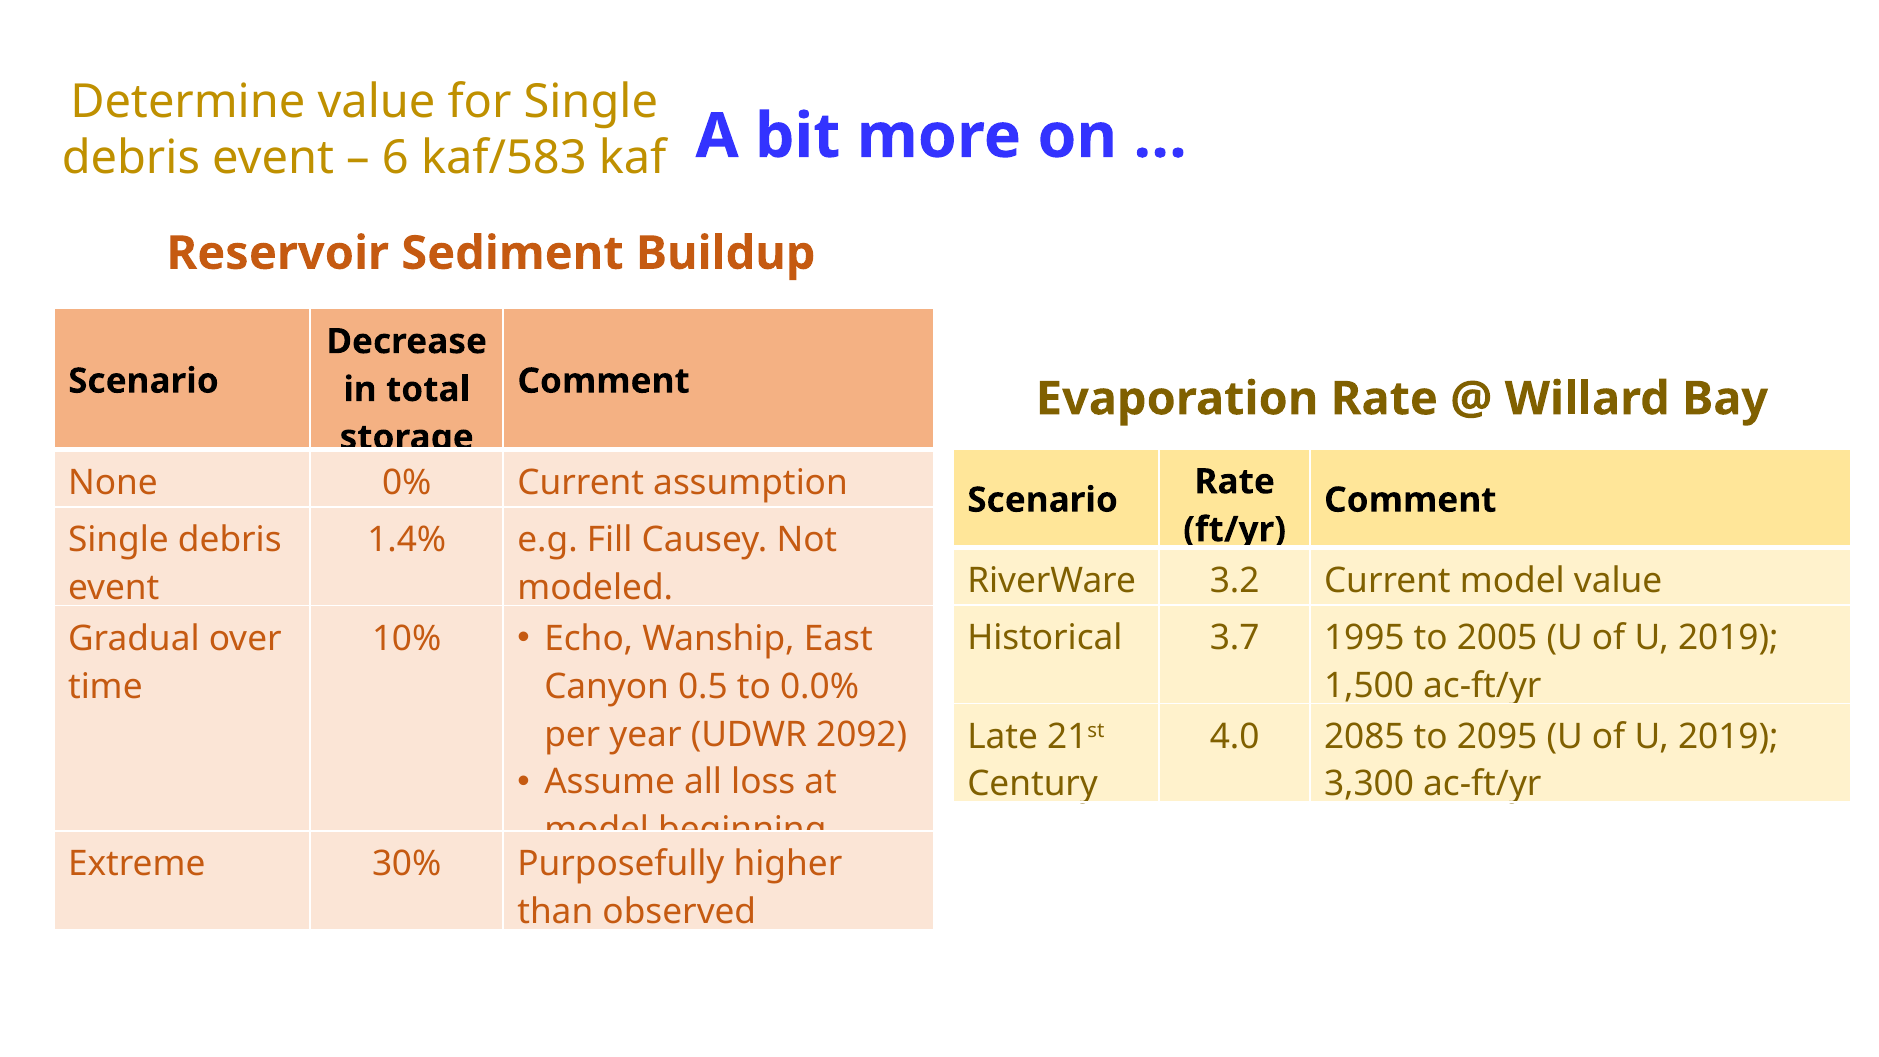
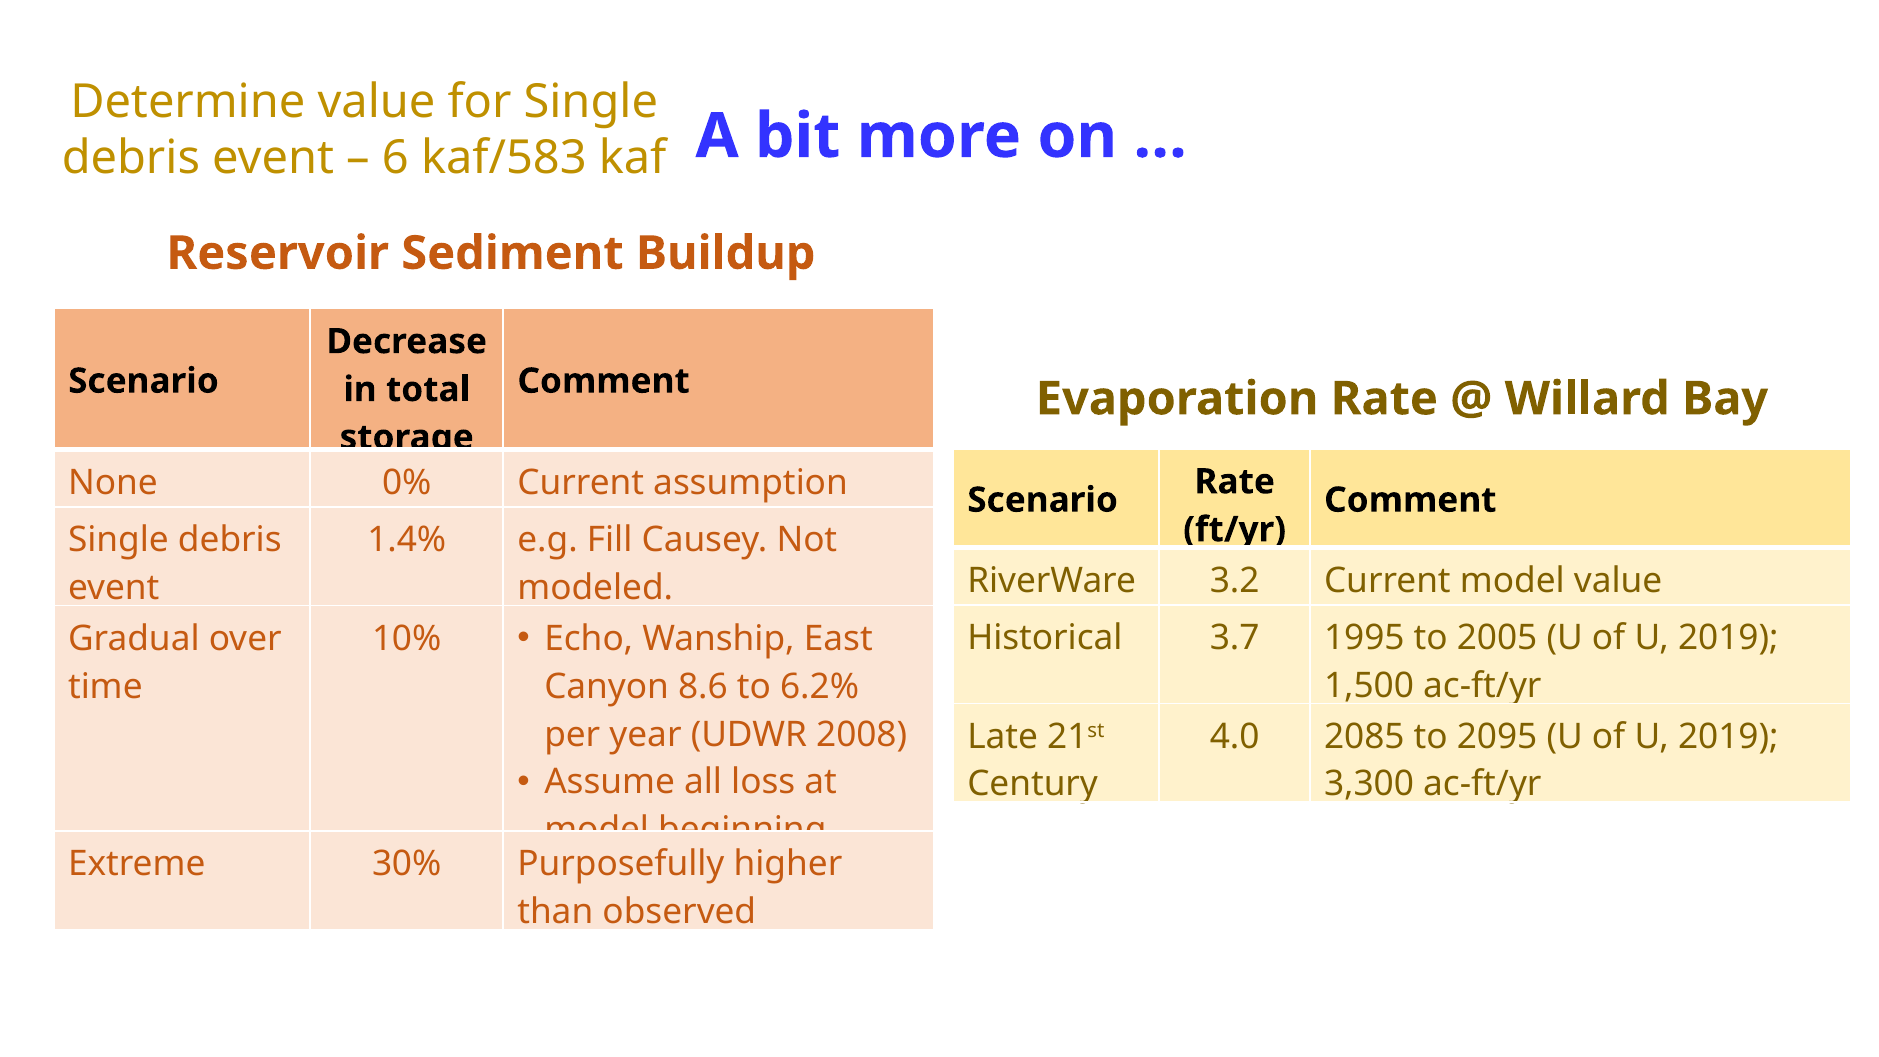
0.5: 0.5 -> 8.6 (703, 686)
0.0%: 0.0% -> 6.2% (820, 686)
2092: 2092 -> 2008 (862, 734)
